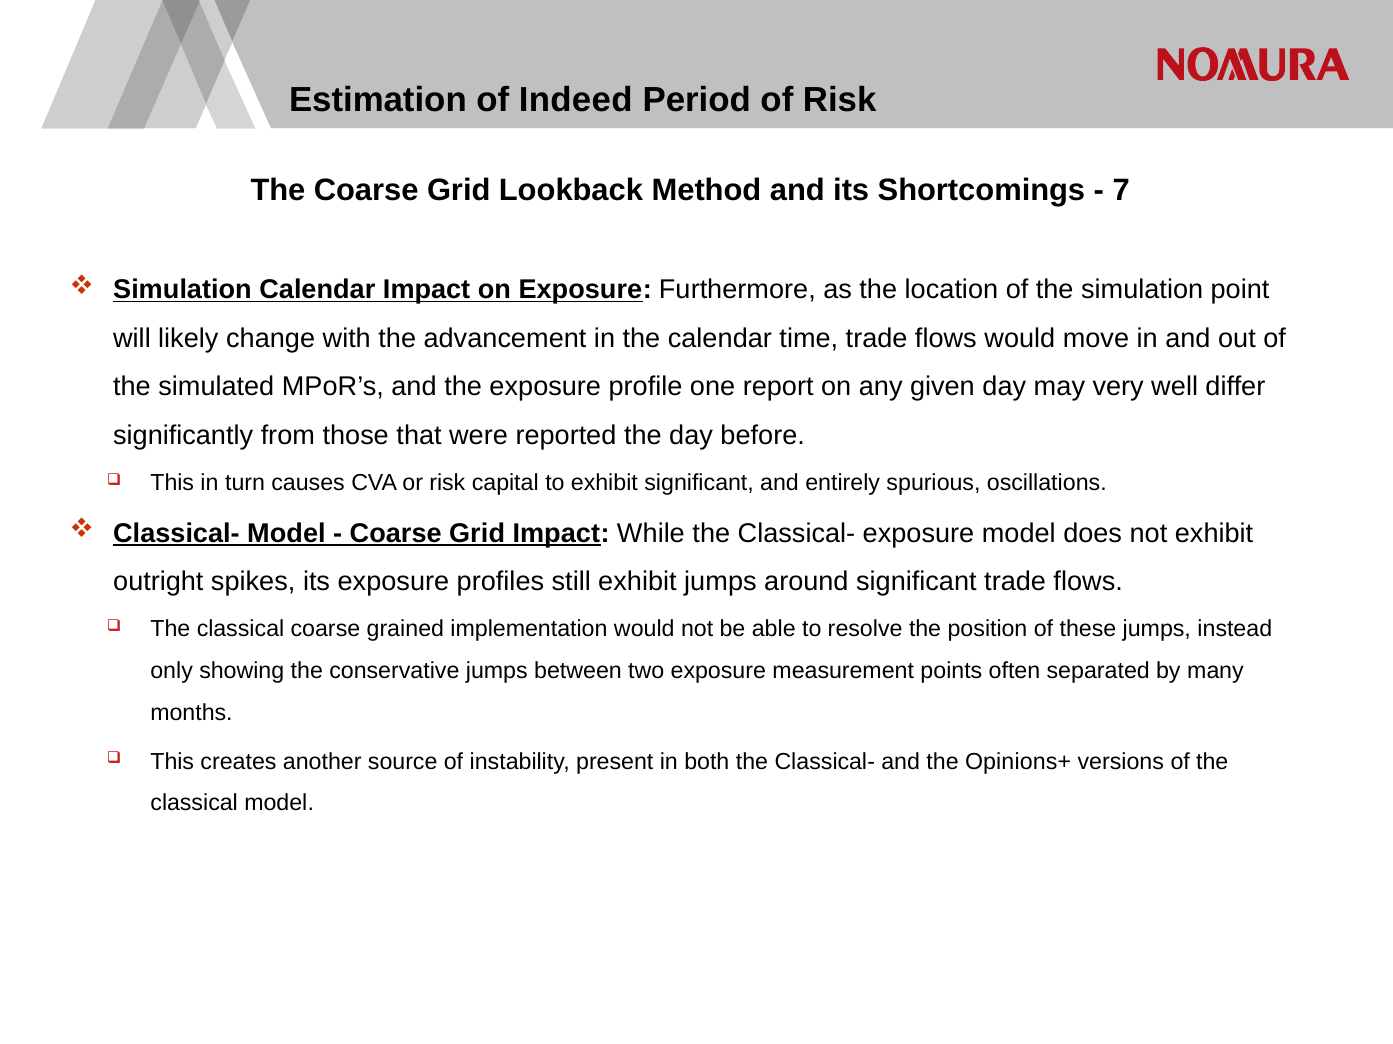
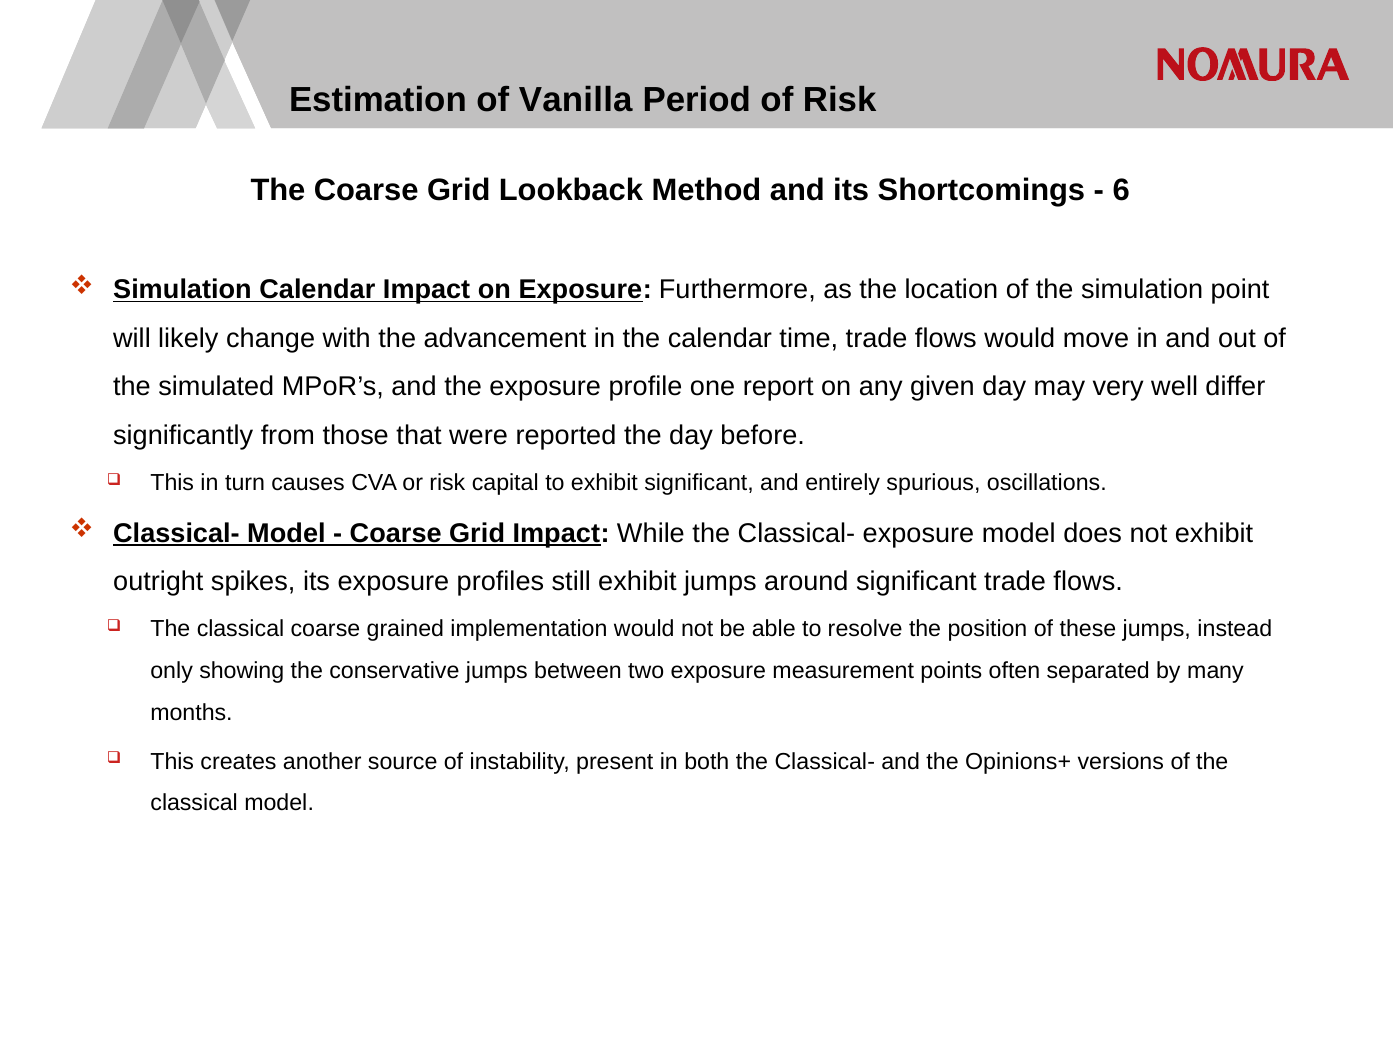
Indeed: Indeed -> Vanilla (576, 100)
7: 7 -> 6 (1121, 190)
